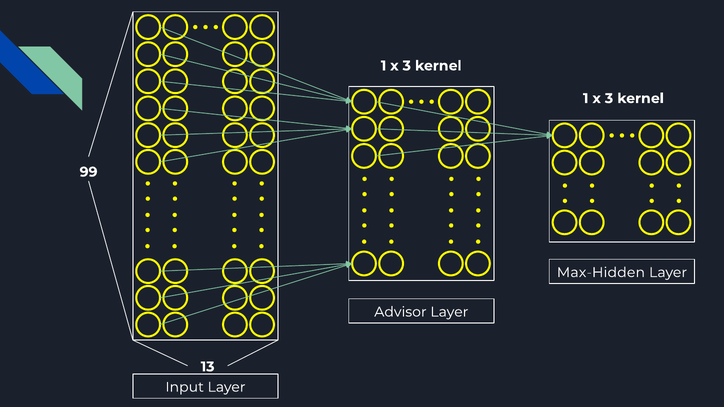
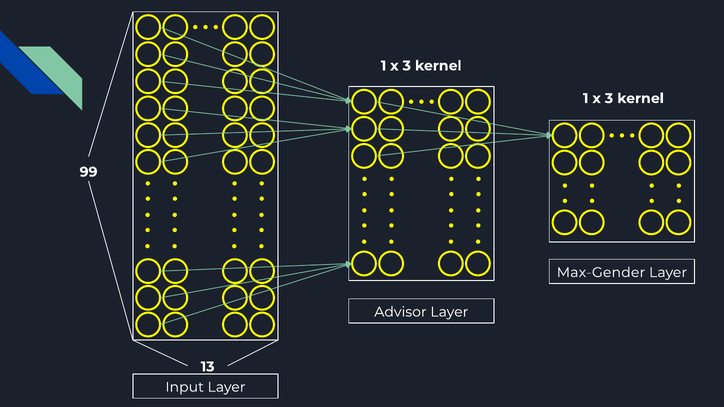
Max-Hidden: Max-Hidden -> Max-Gender (601, 273)
